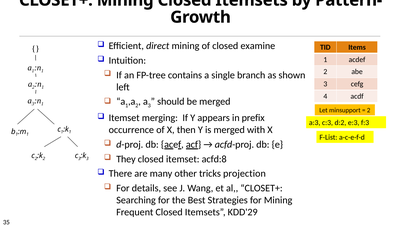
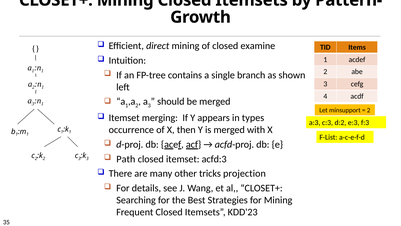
prefix: prefix -> types (253, 118)
They: They -> Path (126, 159)
acfd:8: acfd:8 -> acfd:3 (214, 159)
KDD'29: KDD'29 -> KDD'23 (243, 212)
